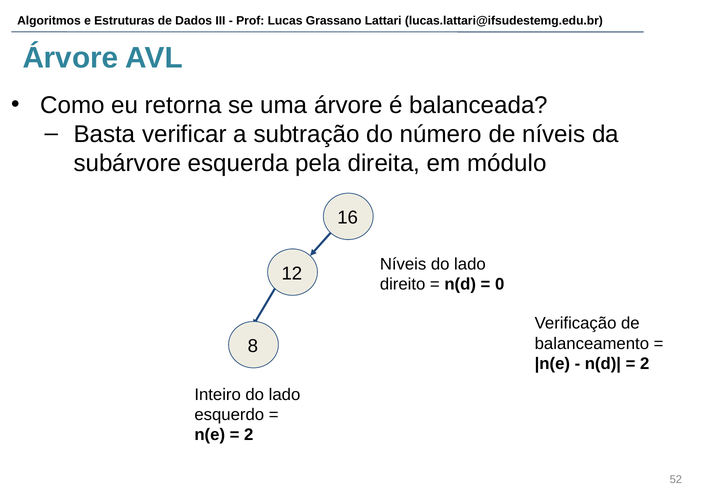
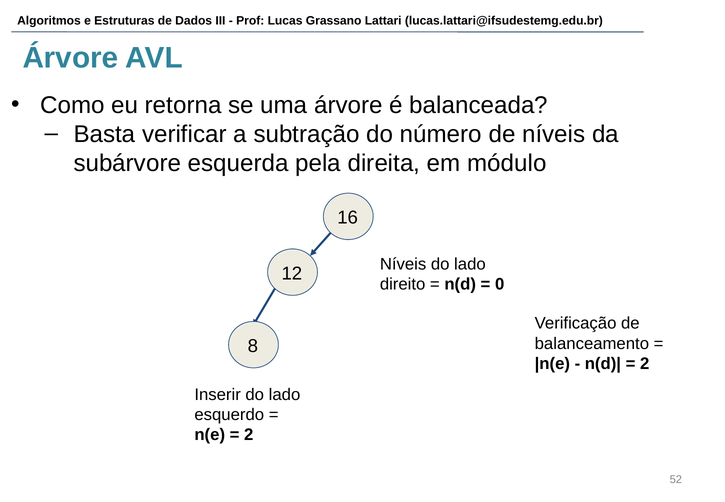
Inteiro: Inteiro -> Inserir (218, 395)
